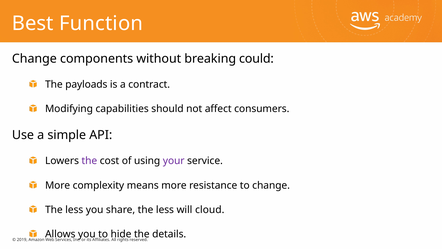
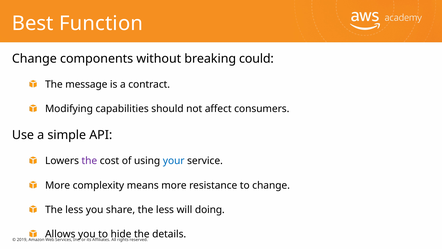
payloads: payloads -> message (86, 84)
your colour: purple -> blue (174, 161)
cloud: cloud -> doing (210, 209)
